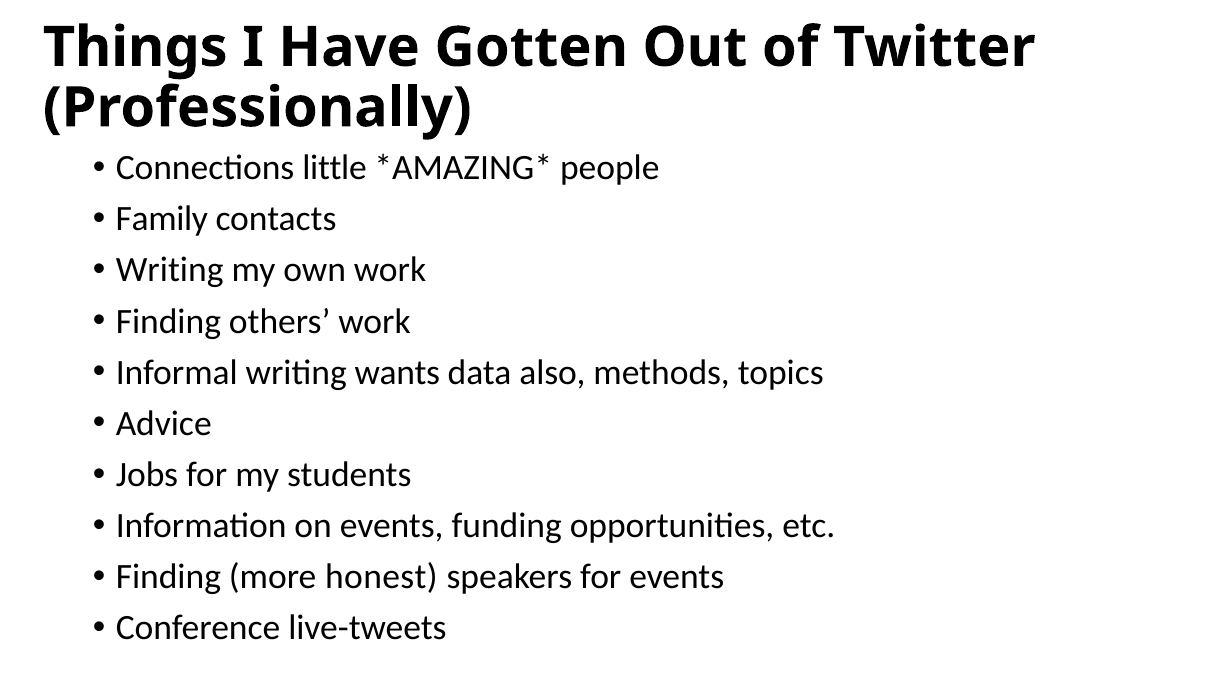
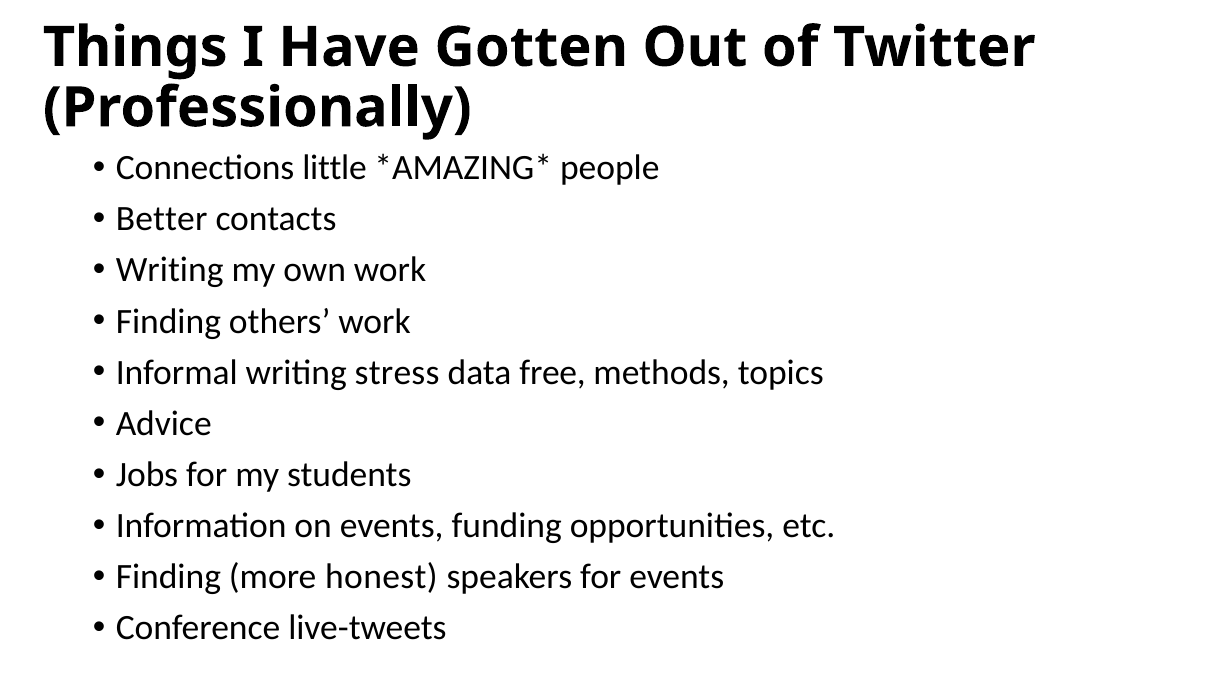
Family: Family -> Better (162, 219)
wants: wants -> stress (397, 372)
also: also -> free (553, 372)
